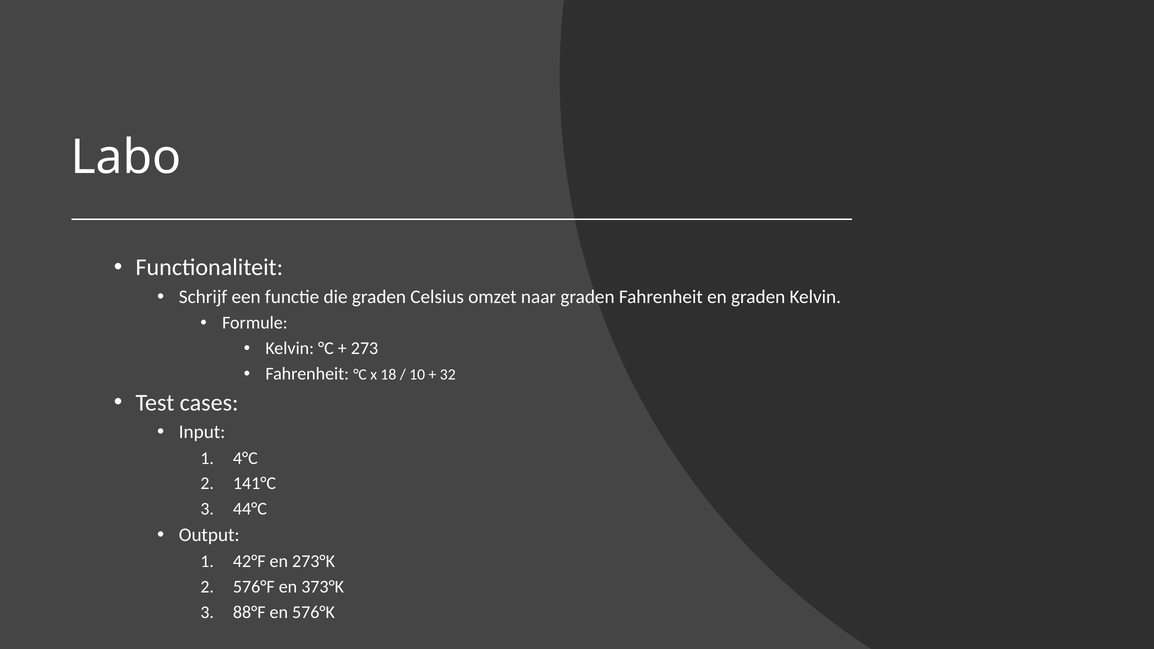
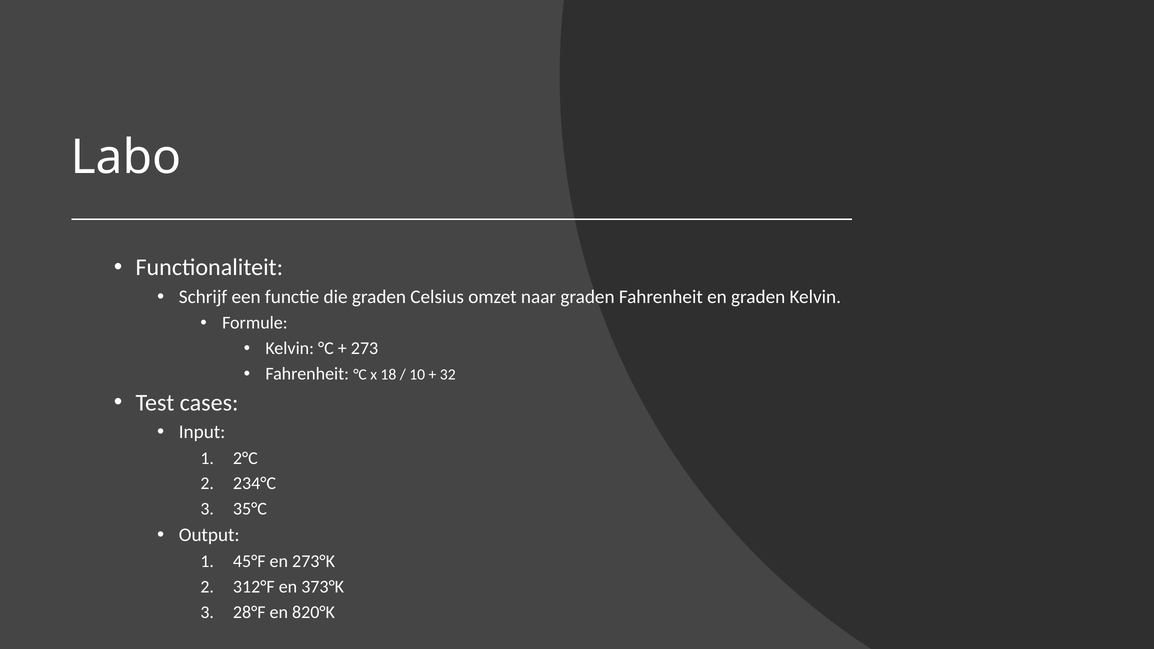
4°C: 4°C -> 2°C (245, 458)
141°C: 141°C -> 234°C (254, 484)
44°C: 44°C -> 35°C (250, 509)
42°F: 42°F -> 45°F (249, 561)
576°F: 576°F -> 312°F (254, 587)
88°F: 88°F -> 28°F (249, 612)
576°K: 576°K -> 820°K (314, 612)
